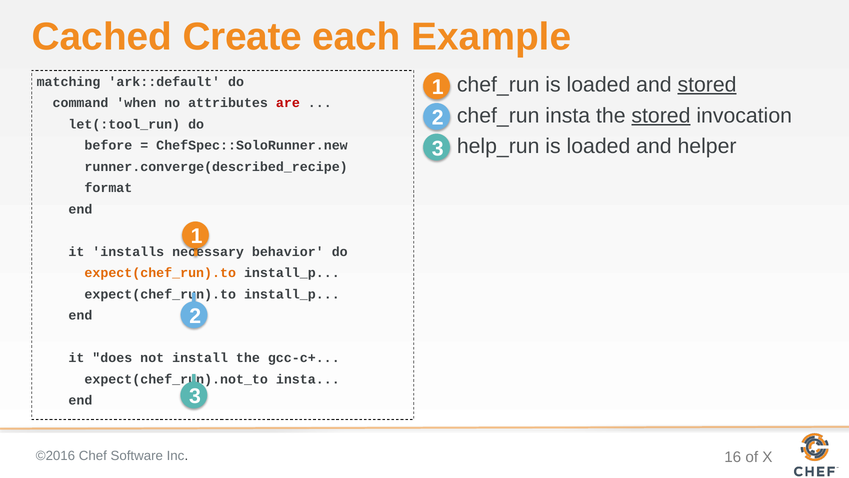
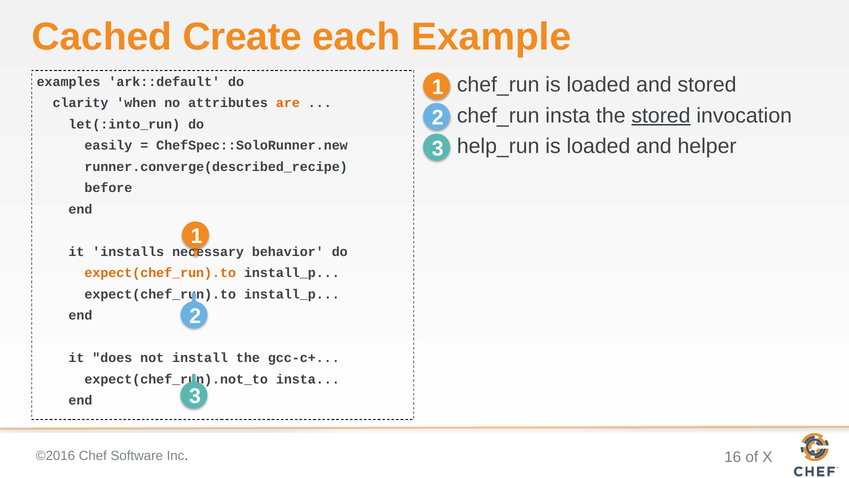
stored underline: present -> none (707, 85)
matching: matching -> examples (69, 82)
command: command -> clarity (80, 103)
are colour: red -> orange (288, 103)
let(:tool_run: let(:tool_run -> let(:into_run (124, 124)
before: before -> easily (108, 145)
format: format -> before (108, 188)
